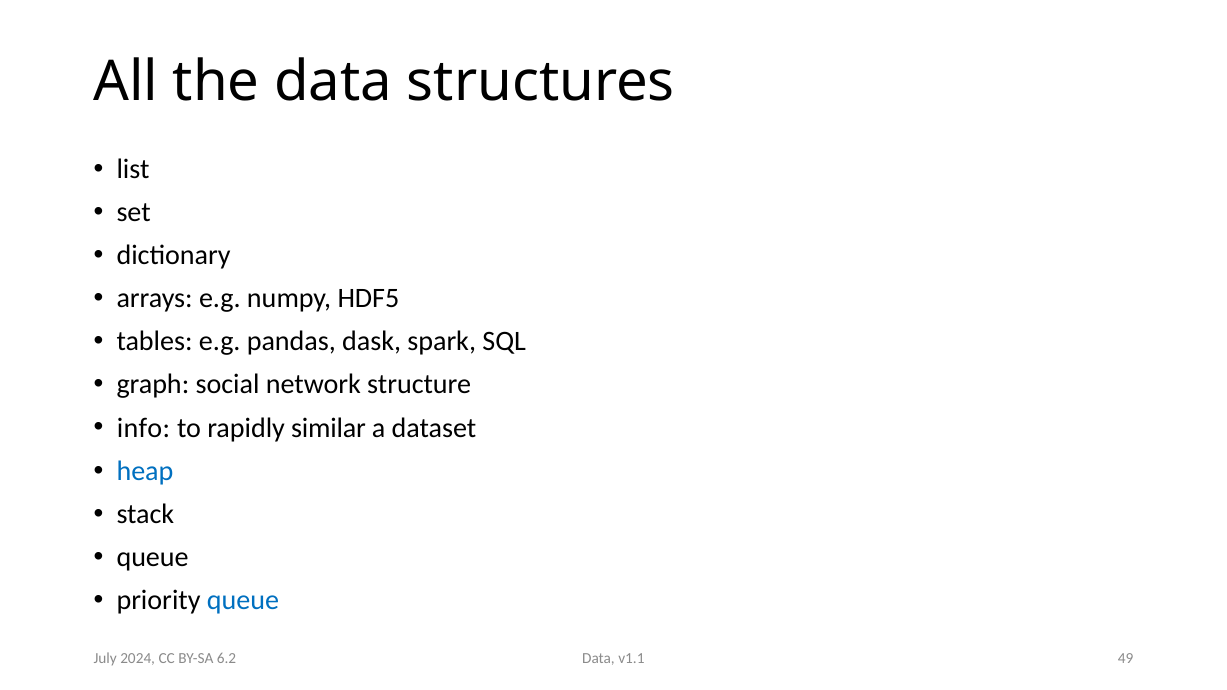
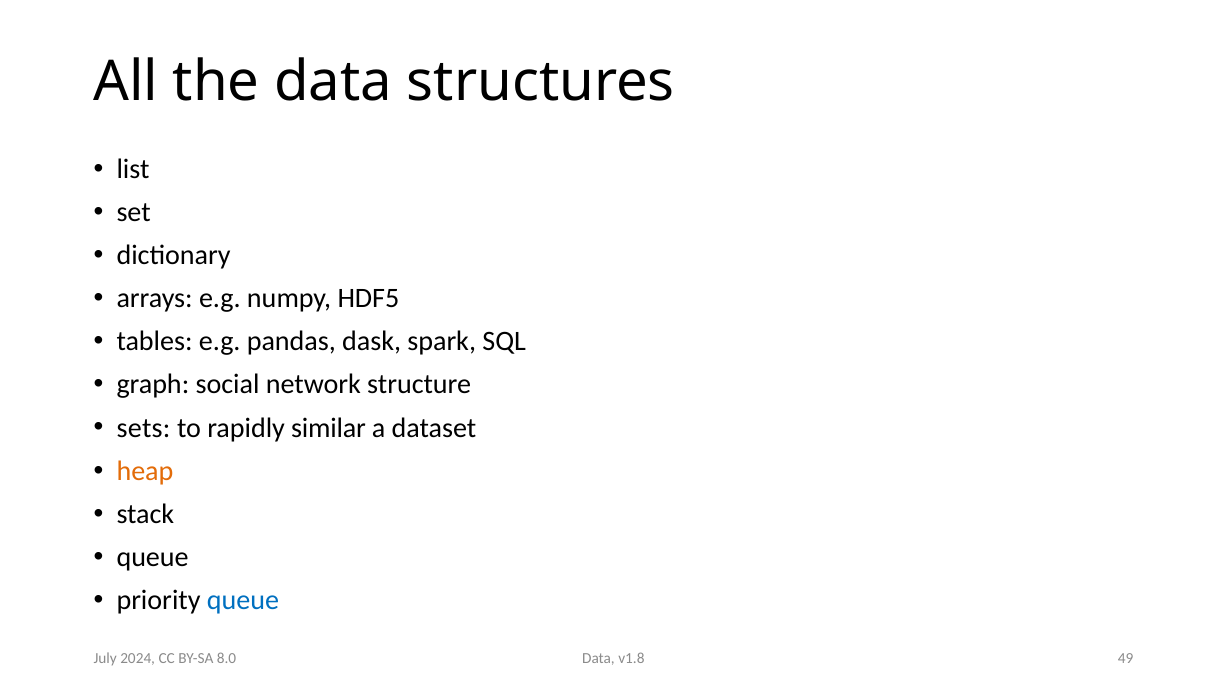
info: info -> sets (143, 428)
heap colour: blue -> orange (145, 471)
v1.1: v1.1 -> v1.8 (631, 659)
6.2: 6.2 -> 8.0 (226, 659)
